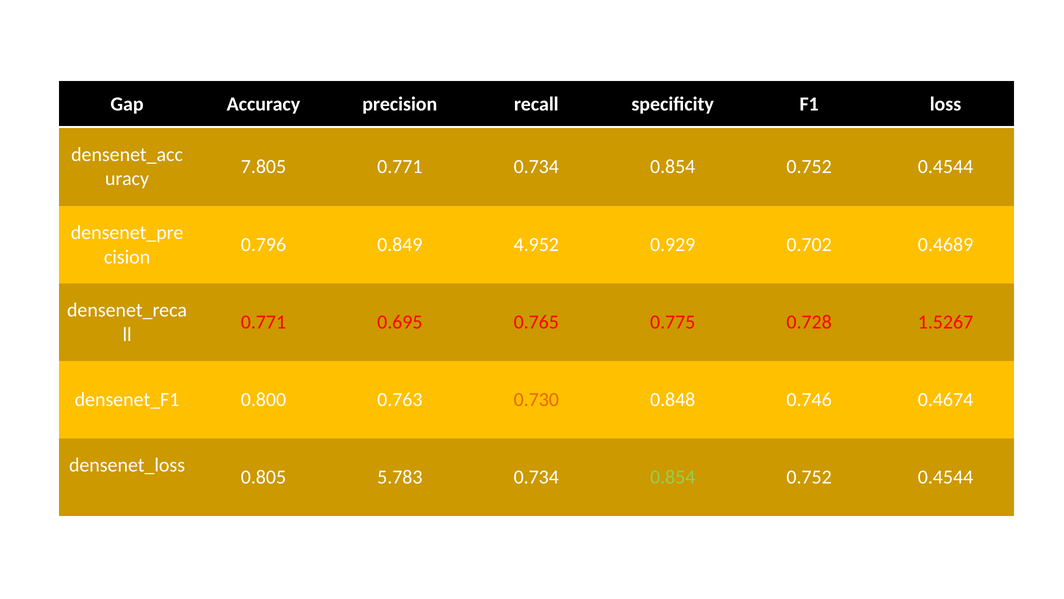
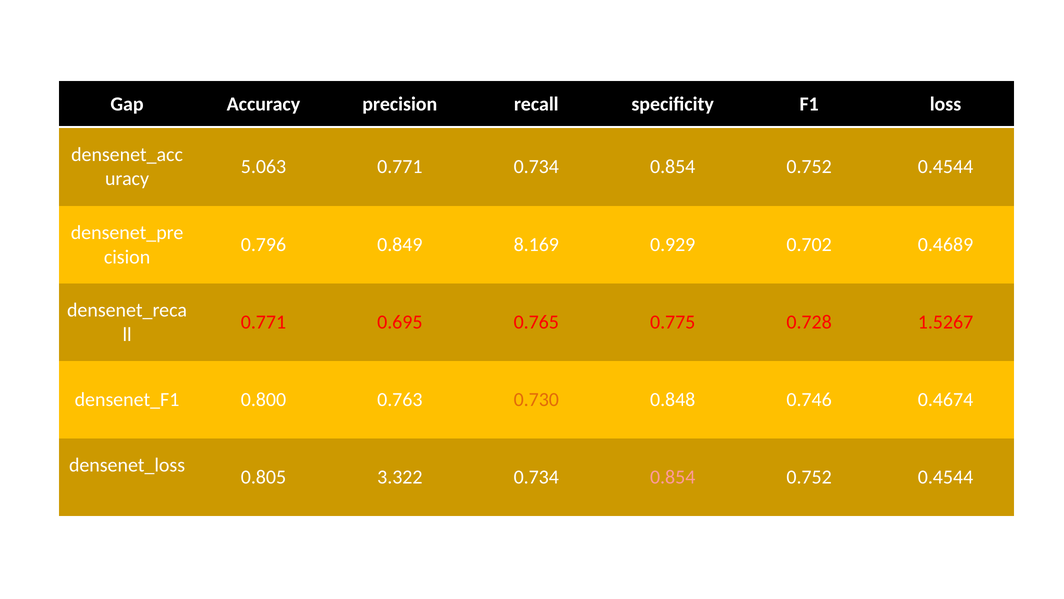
7.805: 7.805 -> 5.063 (263, 167)
4.952: 4.952 -> 8.169 (536, 245)
5.783: 5.783 -> 3.322 (400, 477)
0.854 colour: light green -> pink (673, 477)
